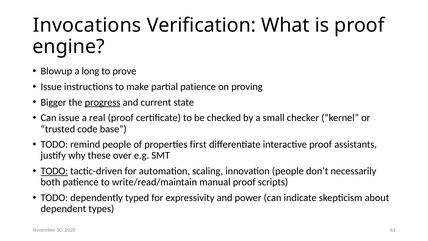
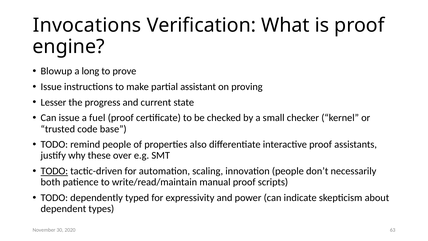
partial patience: patience -> assistant (198, 87)
Bigger: Bigger -> Lesser (53, 102)
progress underline: present -> none (103, 102)
real: real -> fuel (97, 118)
first: first -> also (198, 144)
